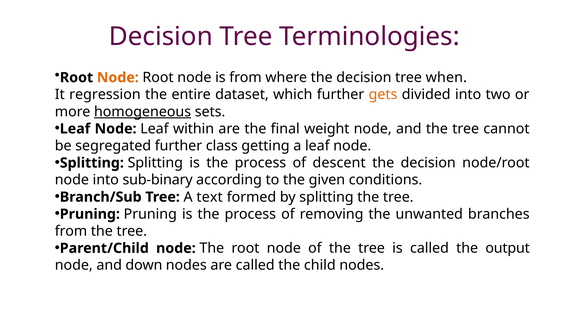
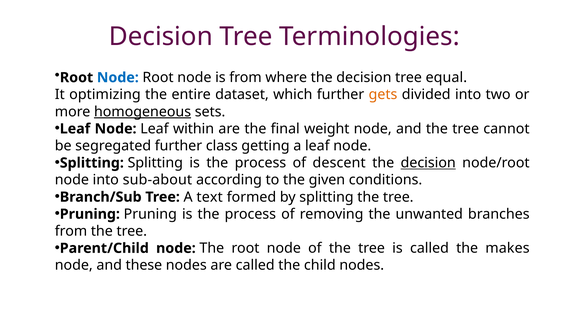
Node colour: orange -> blue (118, 78)
when: when -> equal (446, 78)
regression: regression -> optimizing (105, 95)
decision underline: none -> present (428, 163)
sub-binary: sub-binary -> sub-about (157, 180)
output: output -> makes (507, 248)
down: down -> these (144, 265)
